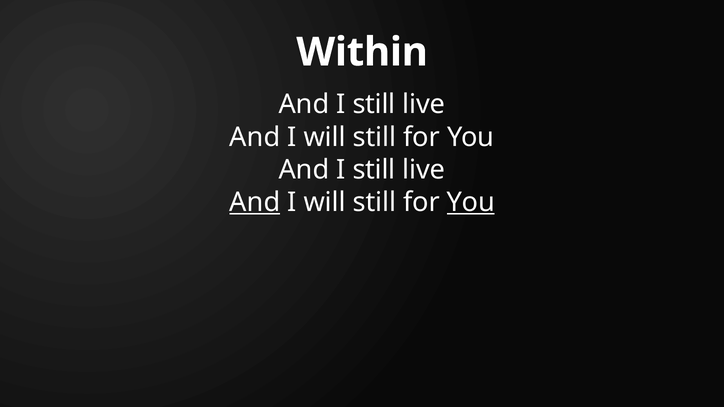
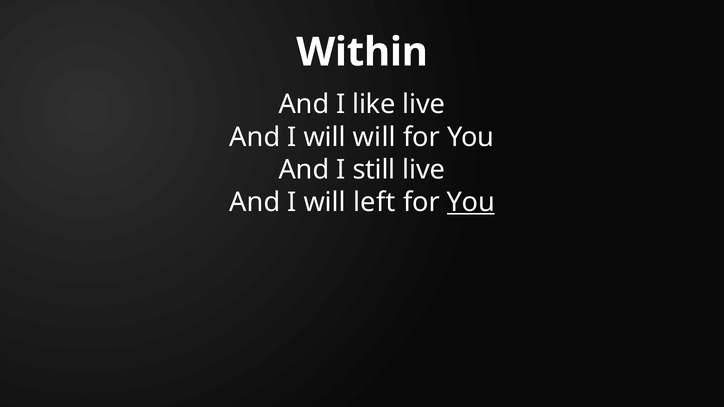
still: still -> like (374, 105)
still: still -> will (374, 137)
And underline: present -> none (255, 202)
still: still -> left (374, 202)
